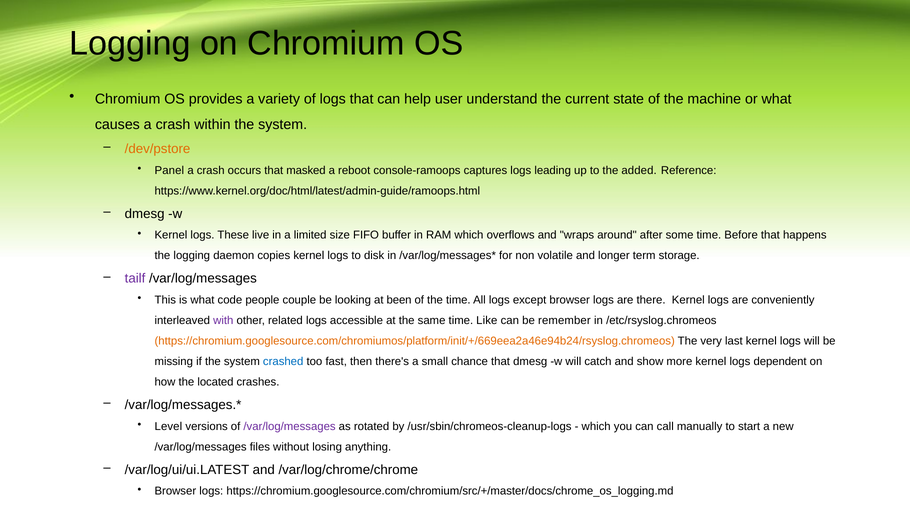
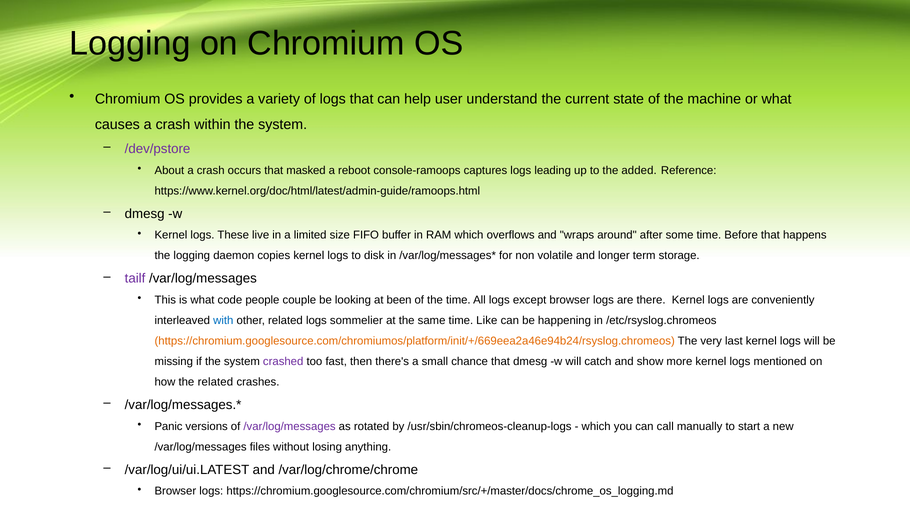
/dev/pstore colour: orange -> purple (158, 149)
Panel: Panel -> About (169, 170)
with colour: purple -> blue (223, 320)
accessible: accessible -> sommelier (356, 320)
remember: remember -> happening (564, 320)
crashed colour: blue -> purple (283, 361)
dependent: dependent -> mentioned (780, 361)
the located: located -> related (215, 382)
Level: Level -> Panic (169, 426)
